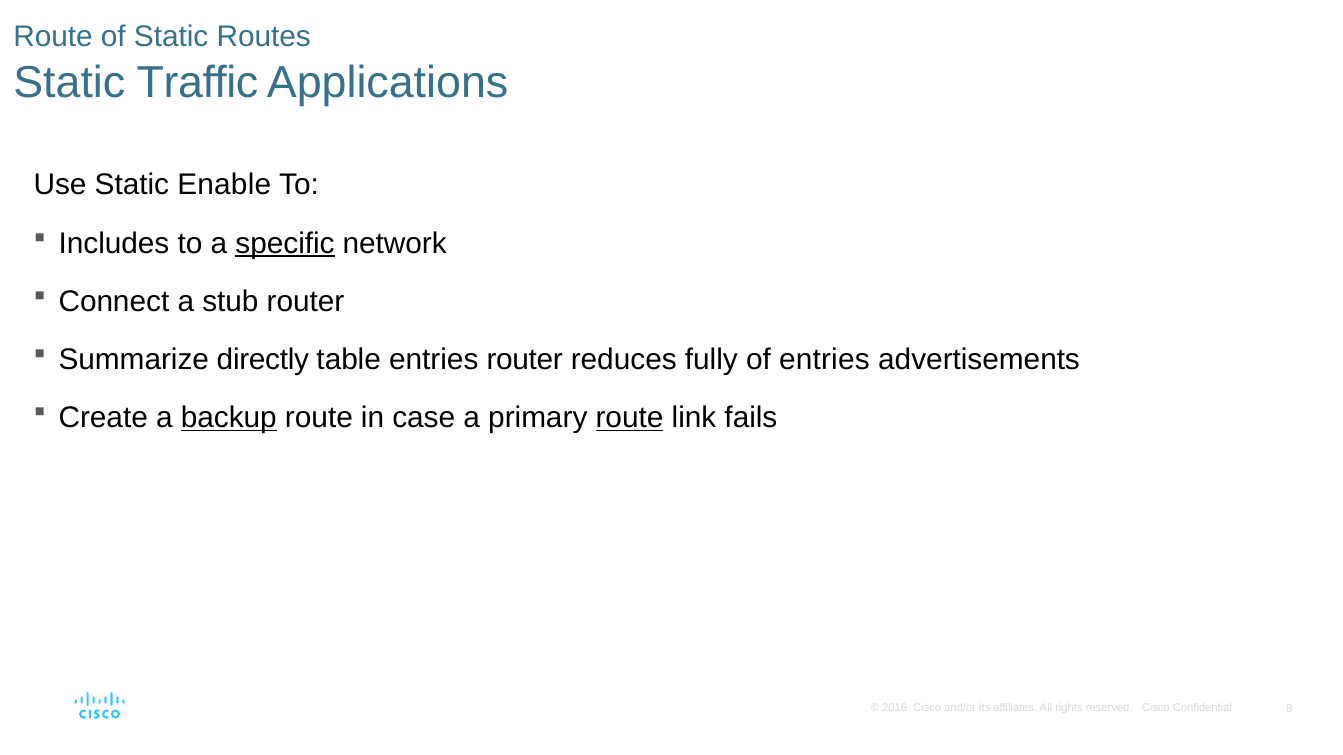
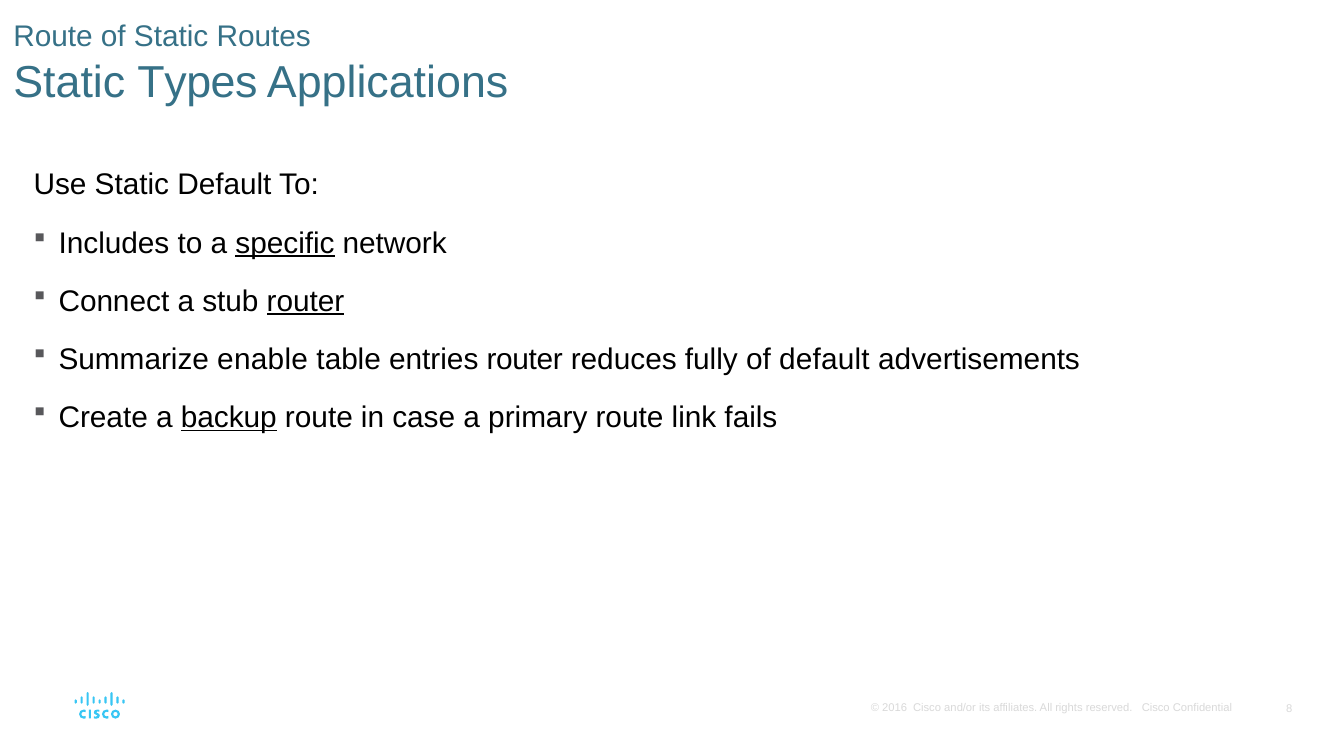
Traffic: Traffic -> Types (198, 83)
Static Enable: Enable -> Default (224, 185)
router underline: none -> present (306, 302)
directly: directly -> enable (263, 360)
of entries: entries -> default (824, 360)
route underline: present -> none (629, 418)
